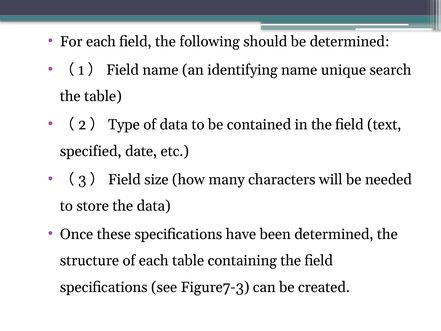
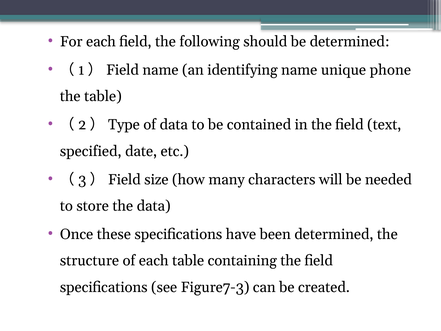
search: search -> phone (390, 70)
